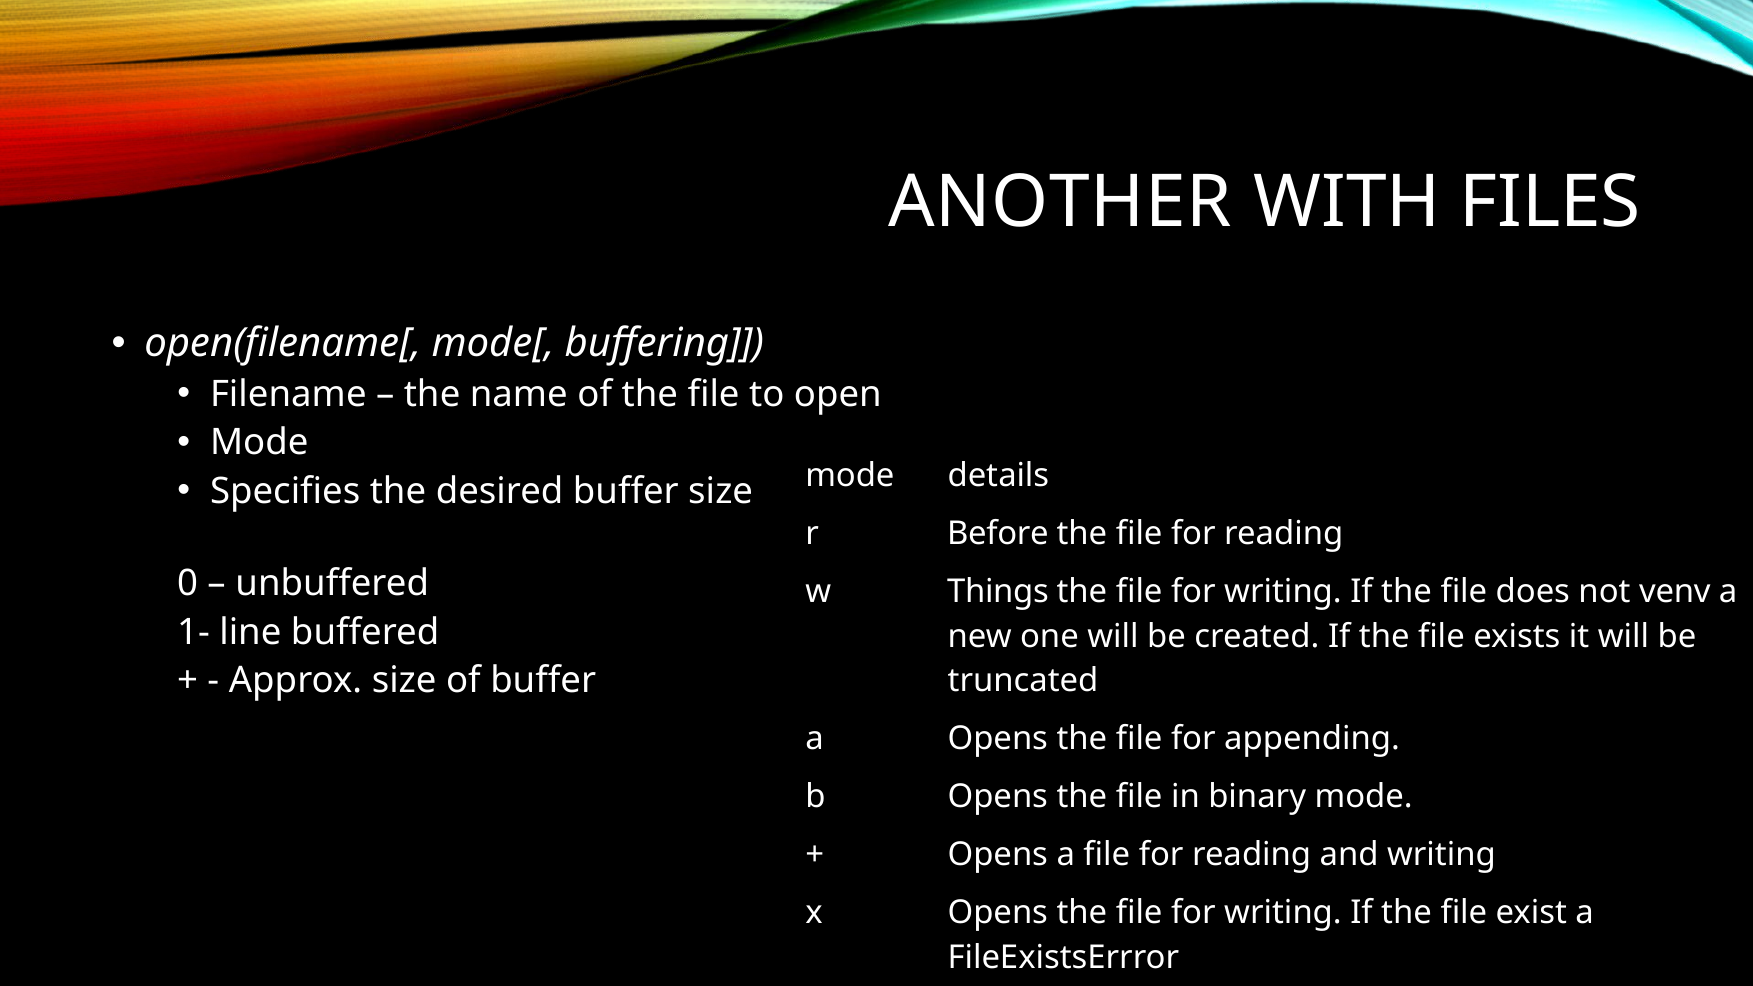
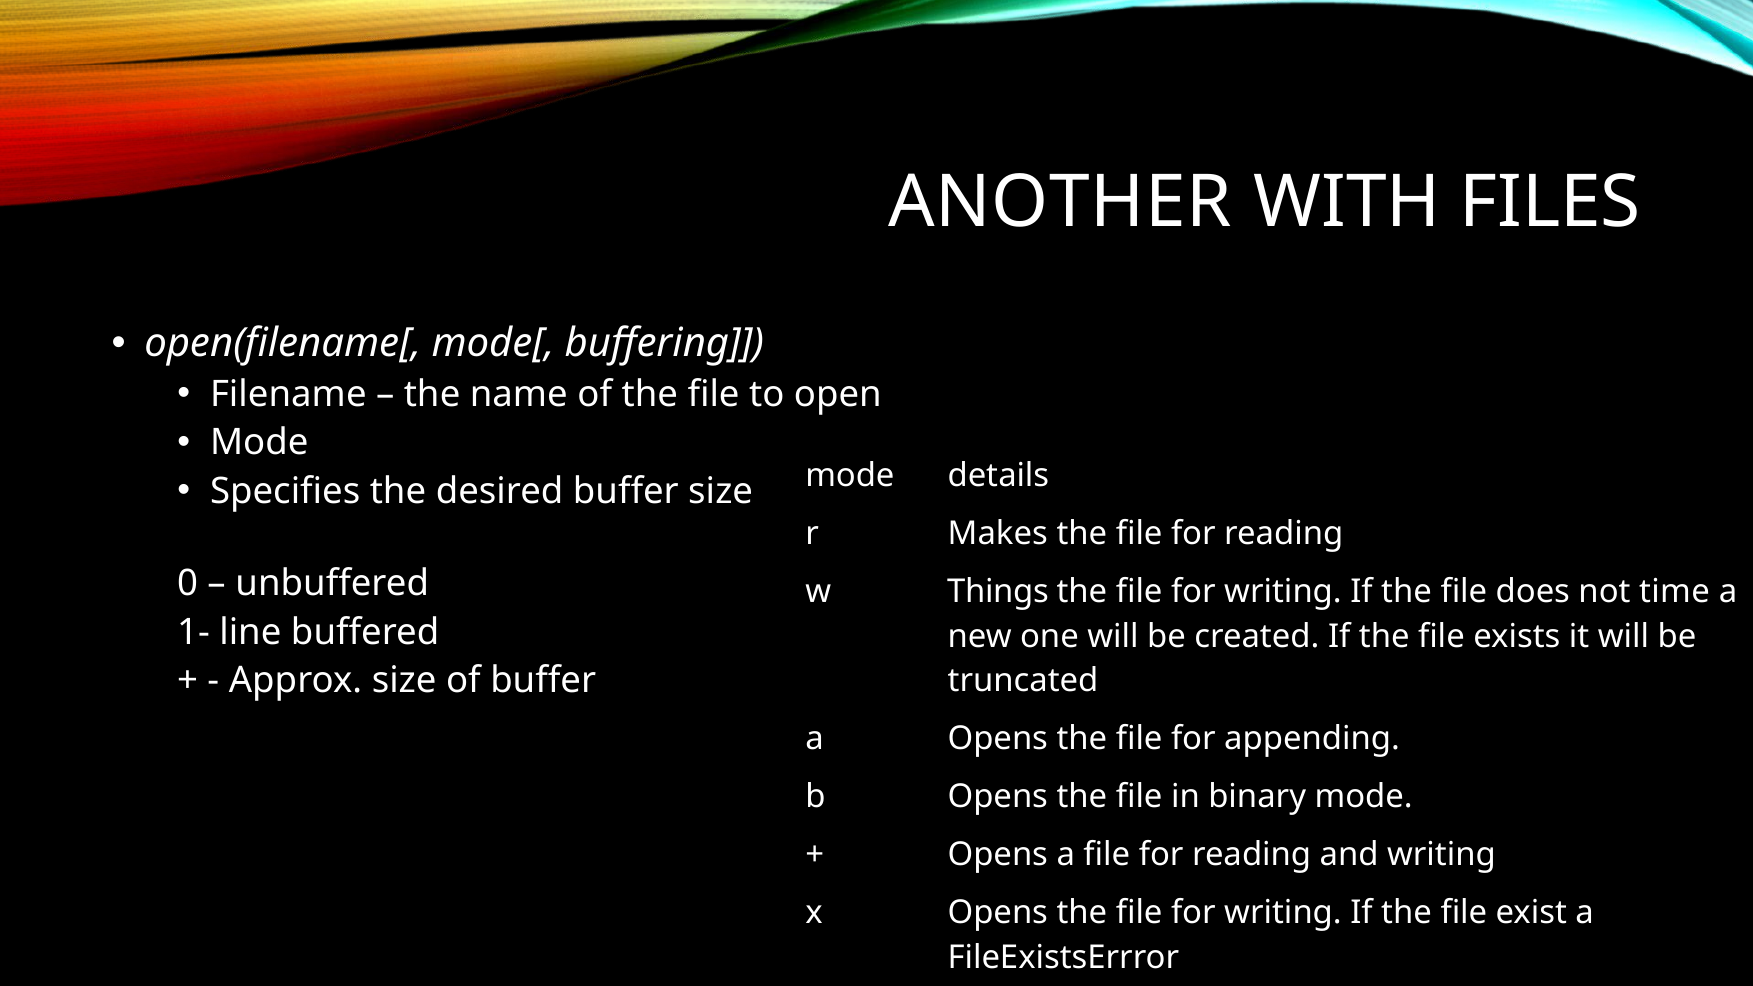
Before: Before -> Makes (998, 534)
venv: venv -> time (1674, 592)
